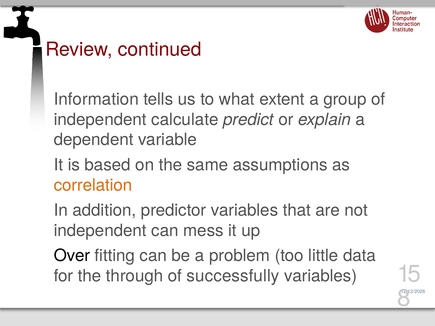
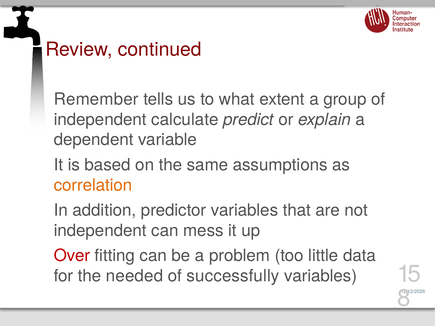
Information: Information -> Remember (96, 99)
Over colour: black -> red (72, 256)
through: through -> needed (135, 276)
